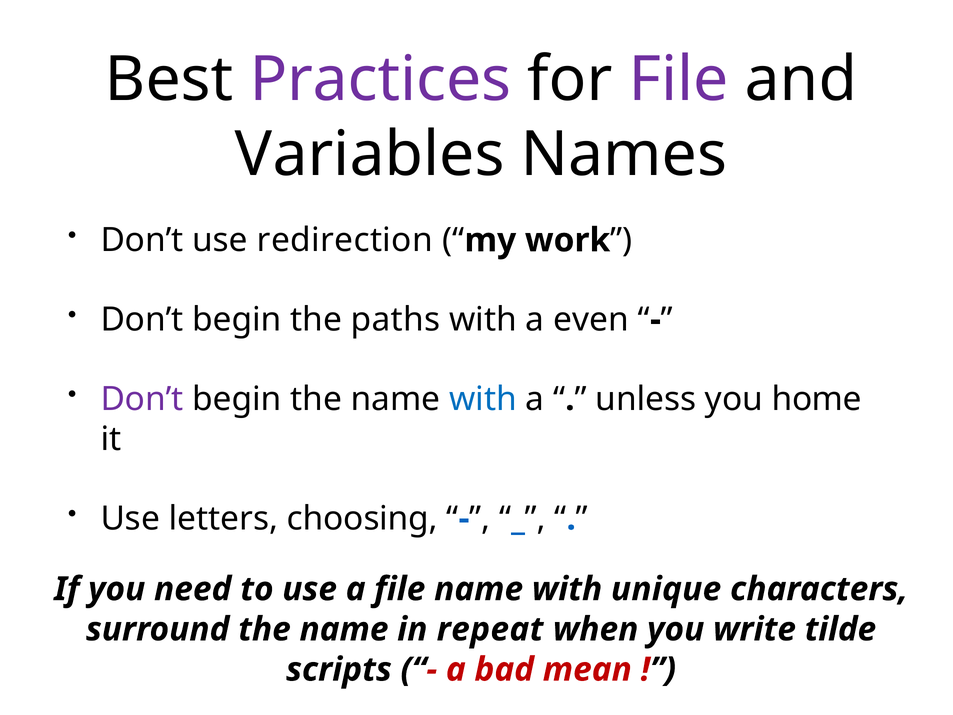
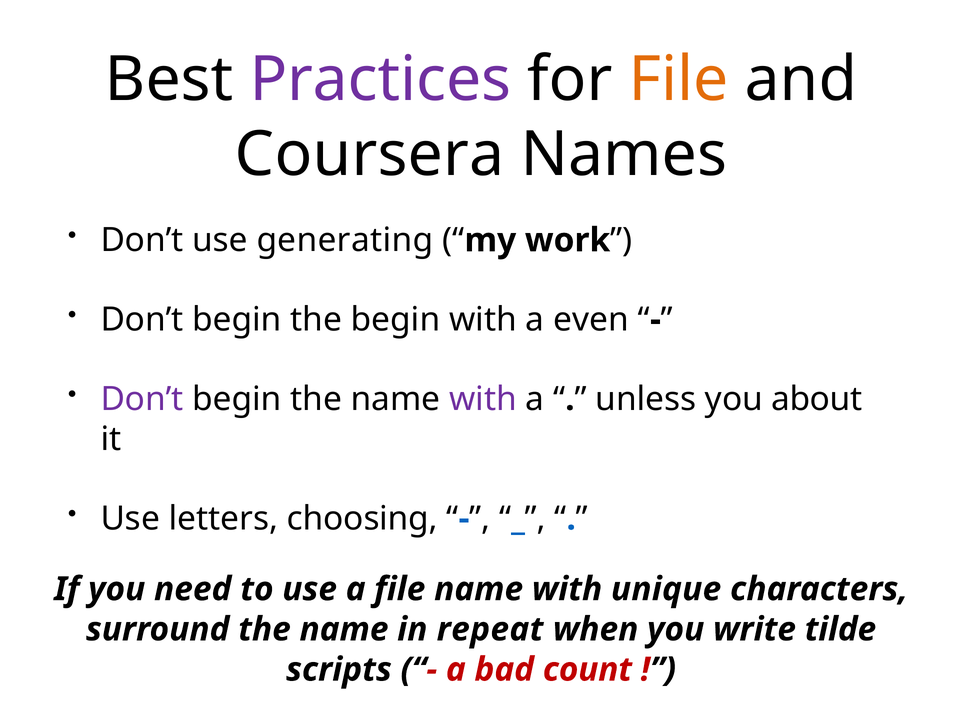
File colour: purple -> orange (679, 79)
Variables: Variables -> Coursera (370, 154)
redirection: redirection -> generating (345, 240)
the paths: paths -> begin (395, 320)
with colour: blue -> purple (483, 399)
home: home -> about (817, 399)
mean: mean -> count (587, 669)
